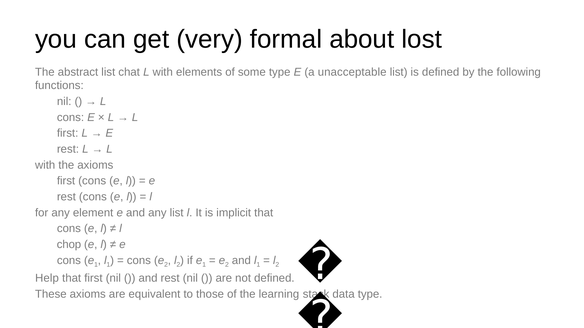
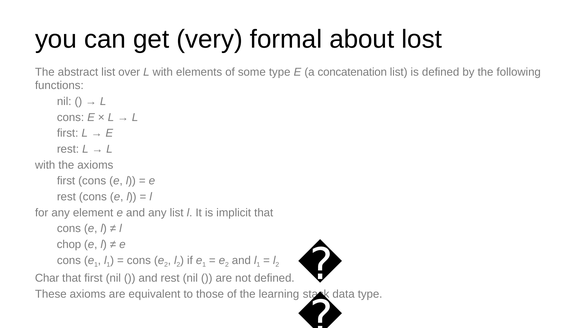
chat: chat -> over (129, 72)
unacceptable: unacceptable -> concatenation (352, 72)
Help: Help -> Char (47, 278)
